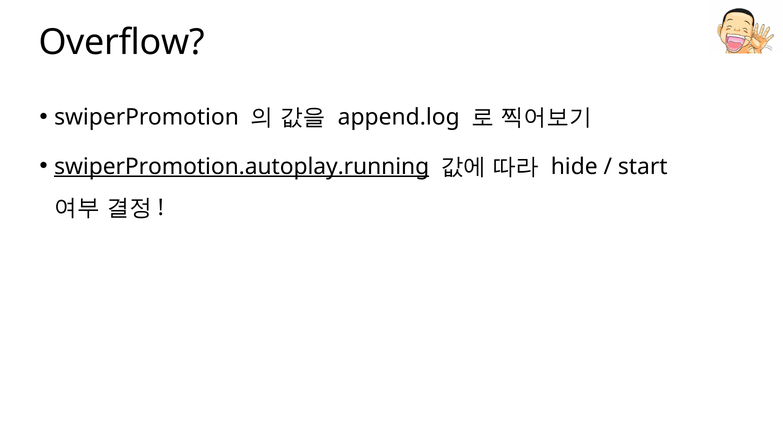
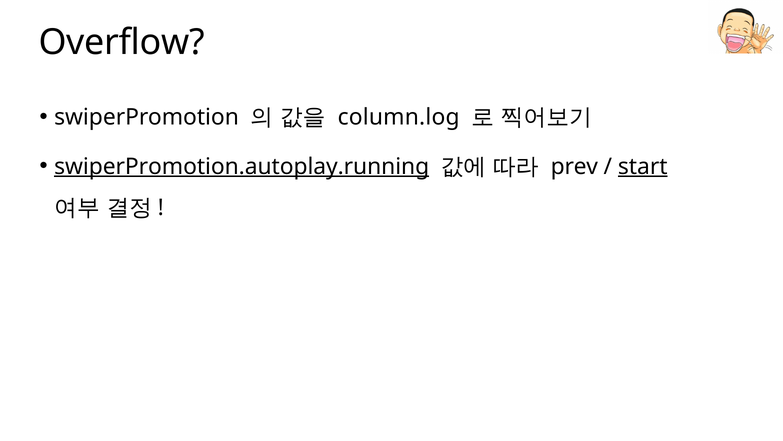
append.log: append.log -> column.log (399, 117)
hide: hide -> prev (574, 166)
start underline: none -> present (643, 166)
